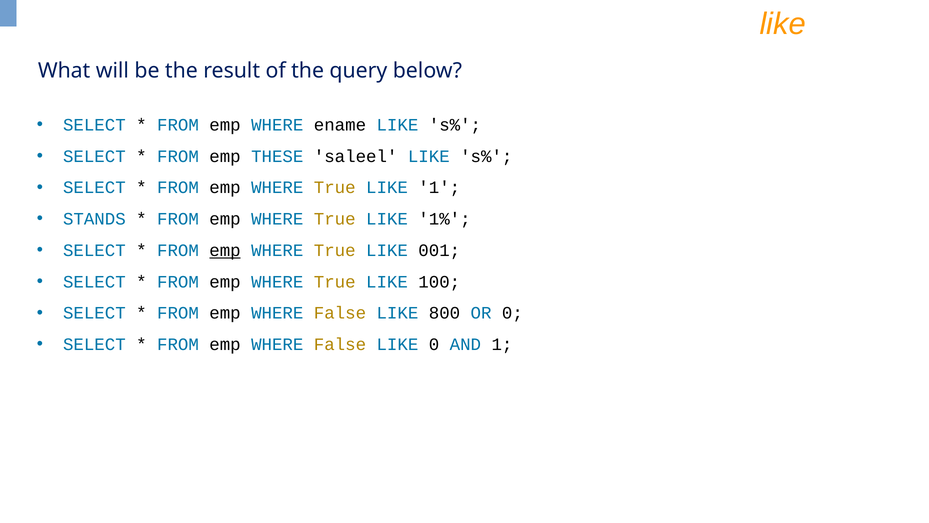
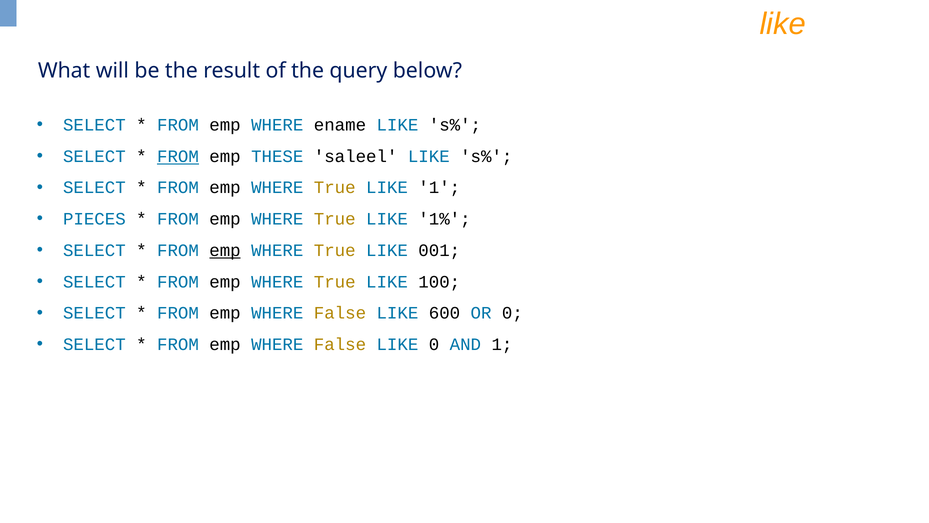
FROM underline: none -> present (178, 156)
STANDS: STANDS -> PIECES (94, 219)
800: 800 -> 600 (444, 313)
